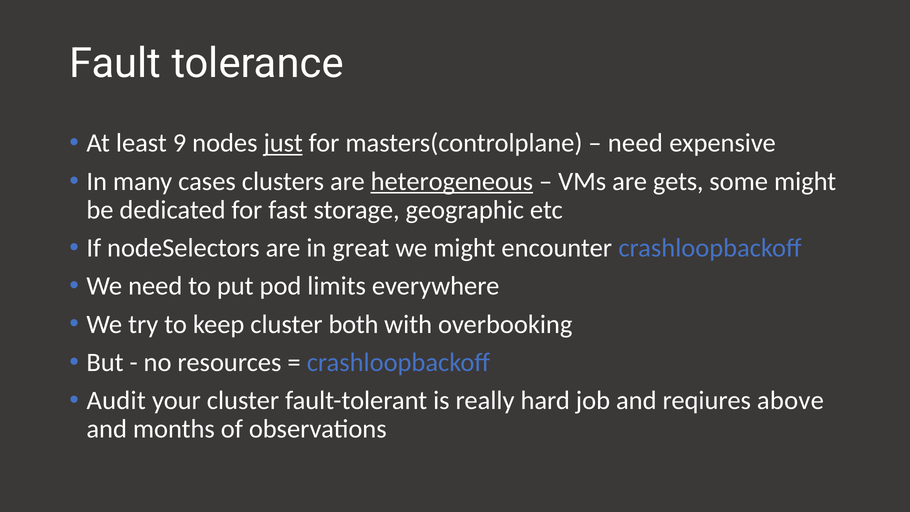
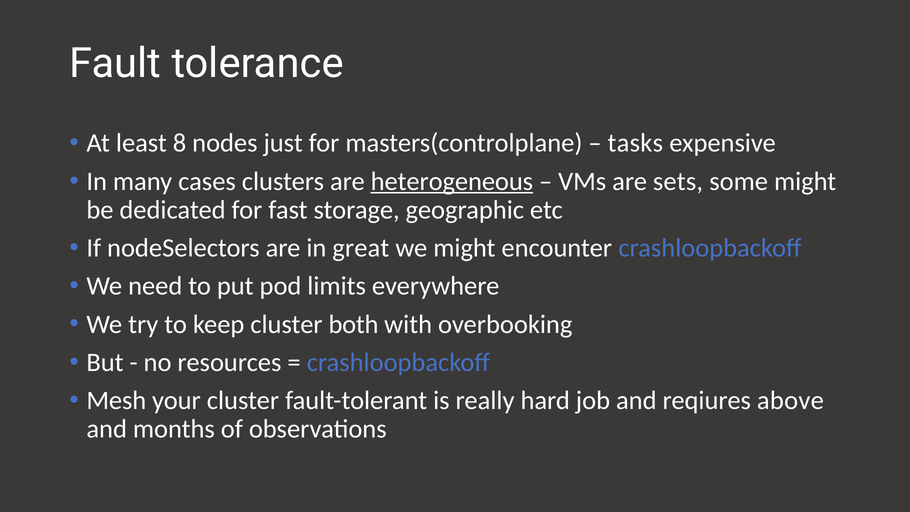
9: 9 -> 8 (179, 143)
just underline: present -> none (283, 143)
need: need -> tasks (635, 143)
gets: gets -> sets (678, 181)
Audit: Audit -> Mesh (116, 400)
